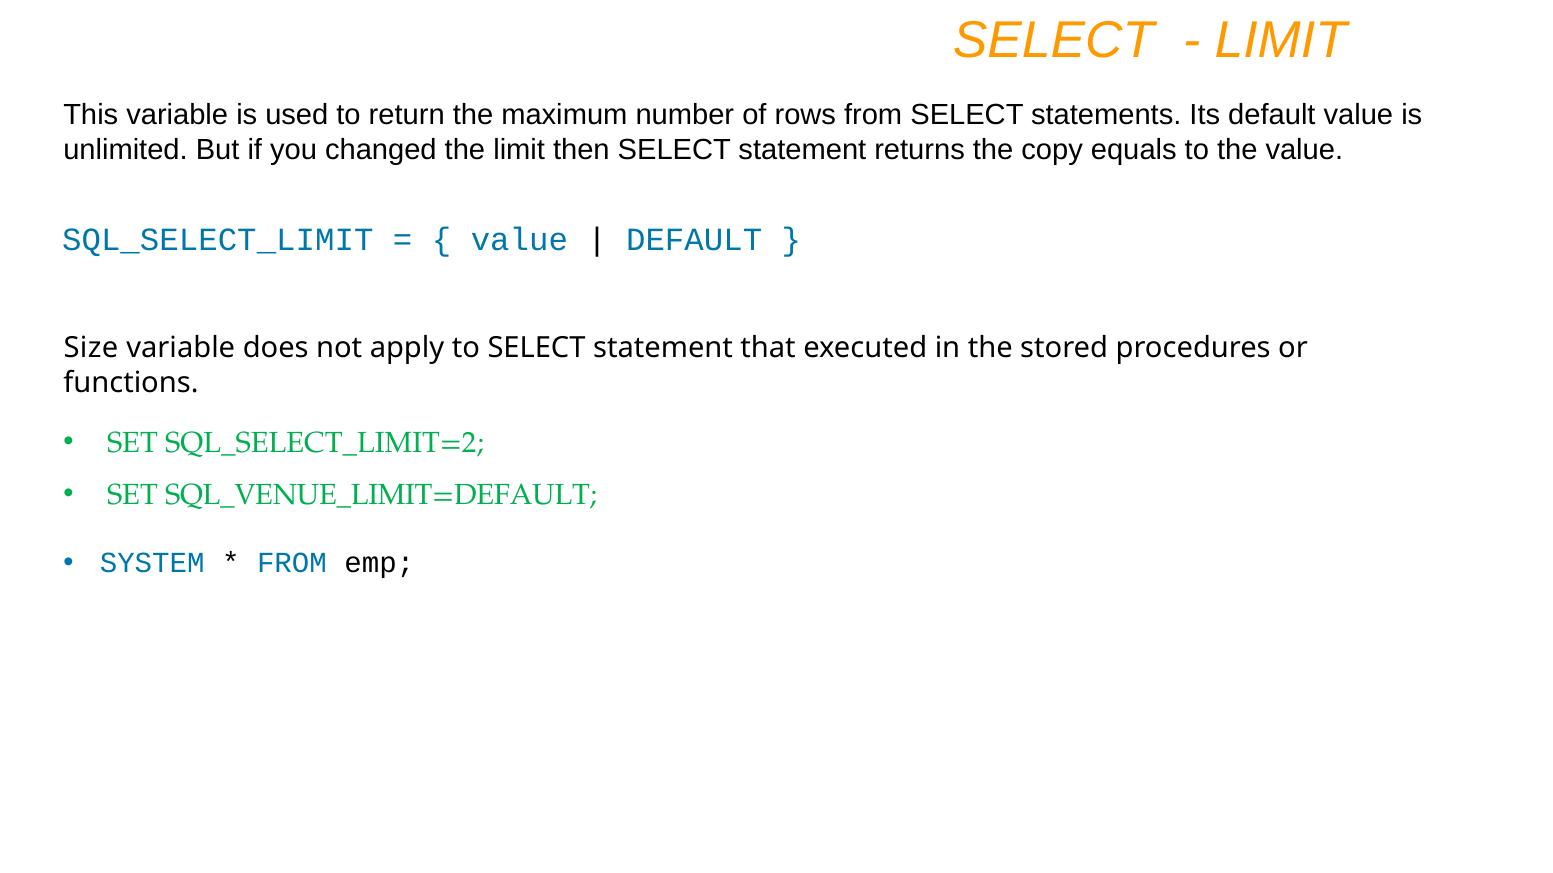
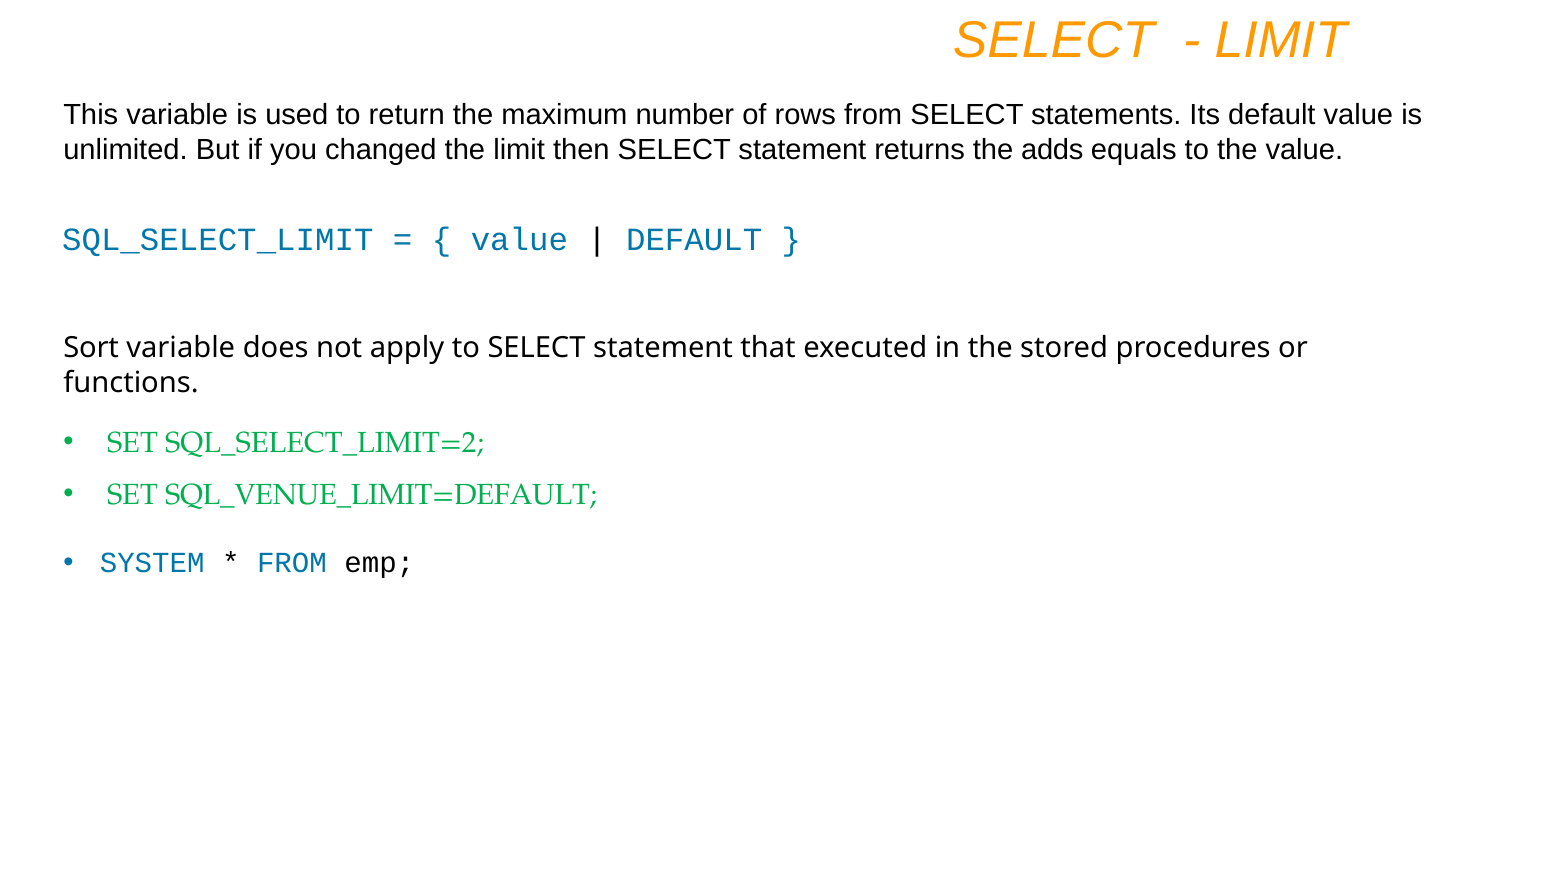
copy: copy -> adds (1052, 150)
Size: Size -> Sort (91, 349)
